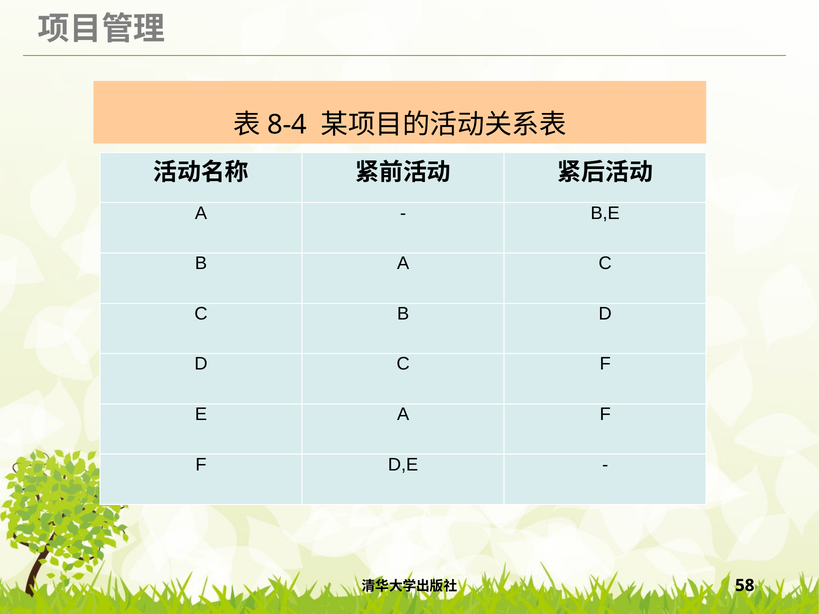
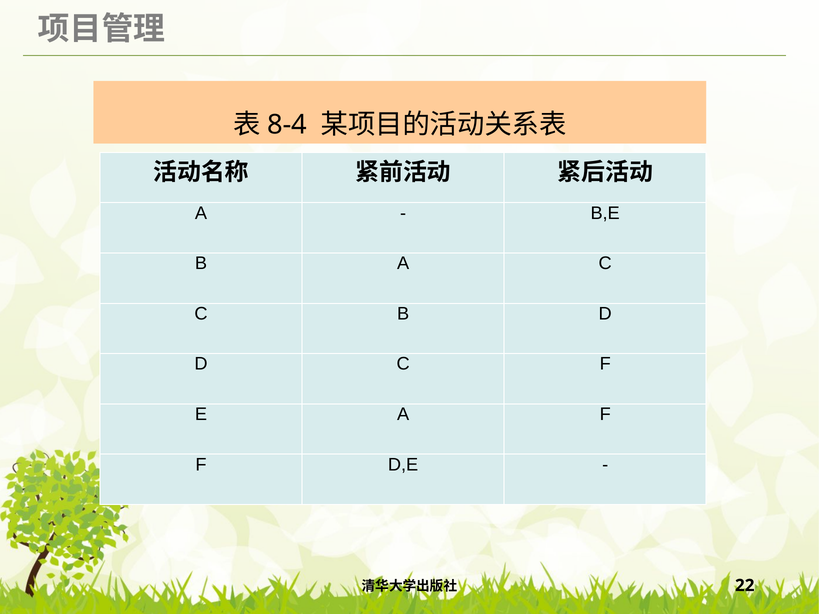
58: 58 -> 22 (745, 586)
